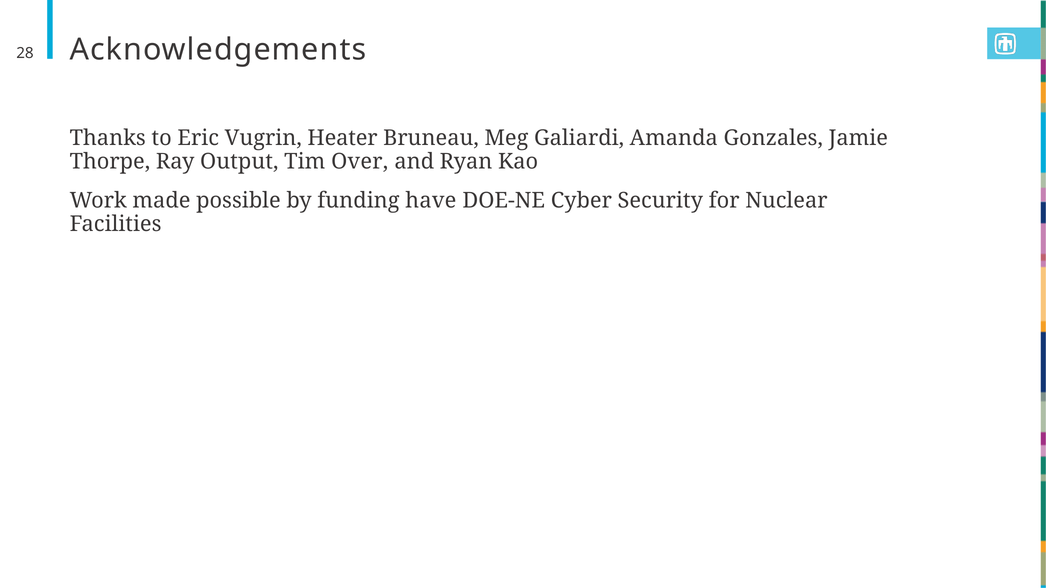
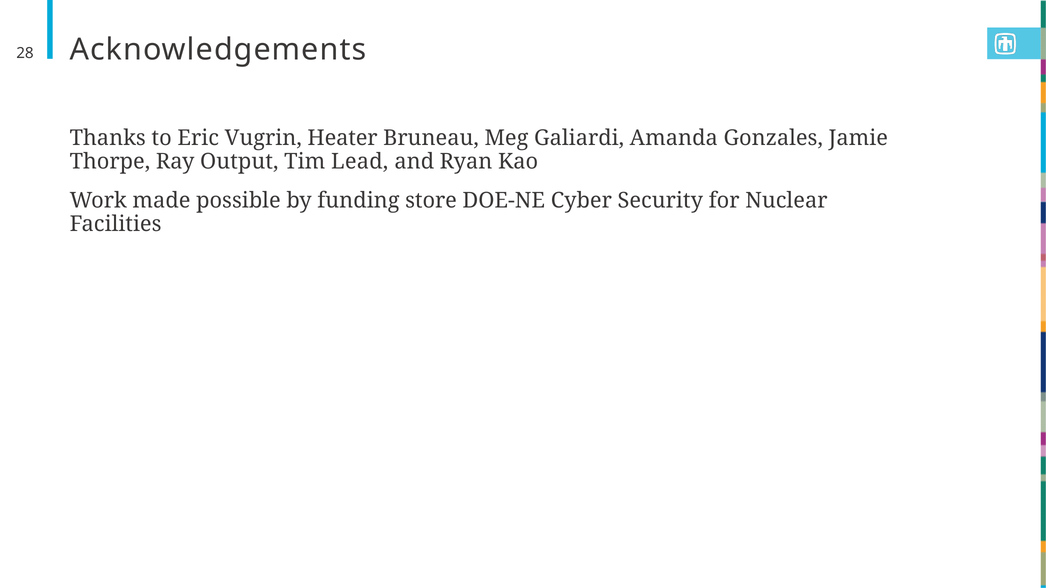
Over: Over -> Lead (360, 162)
have: have -> store (431, 201)
